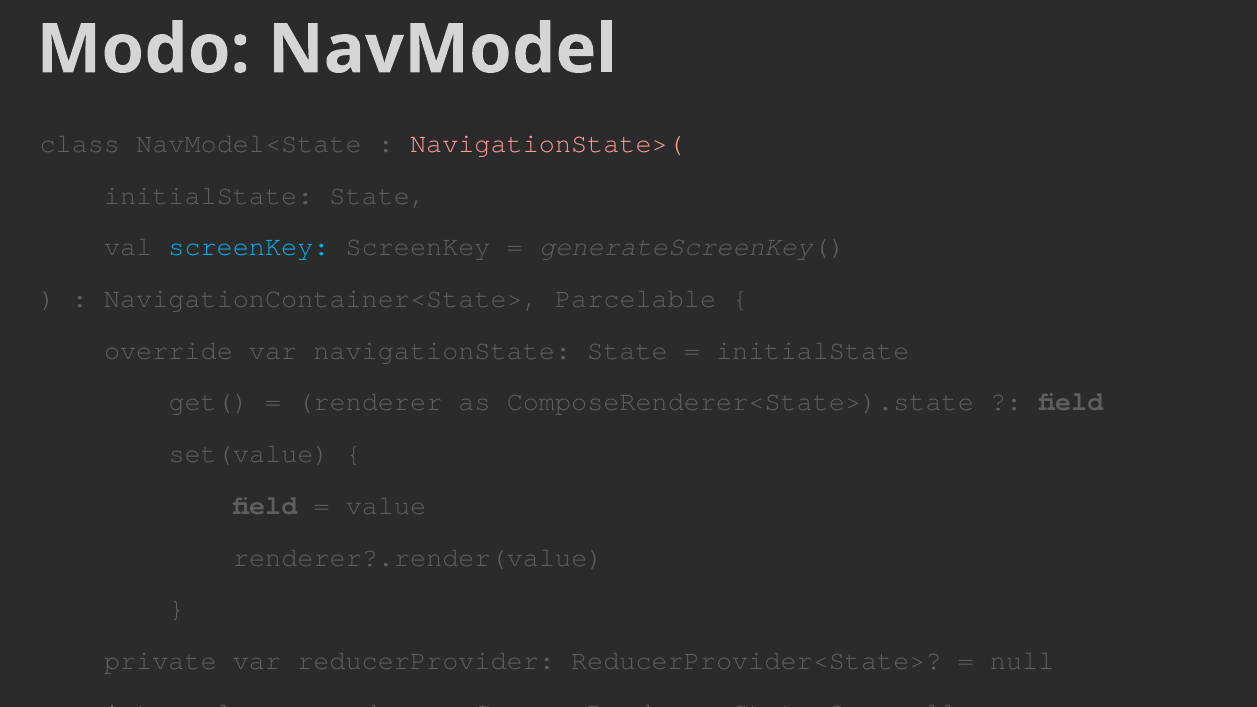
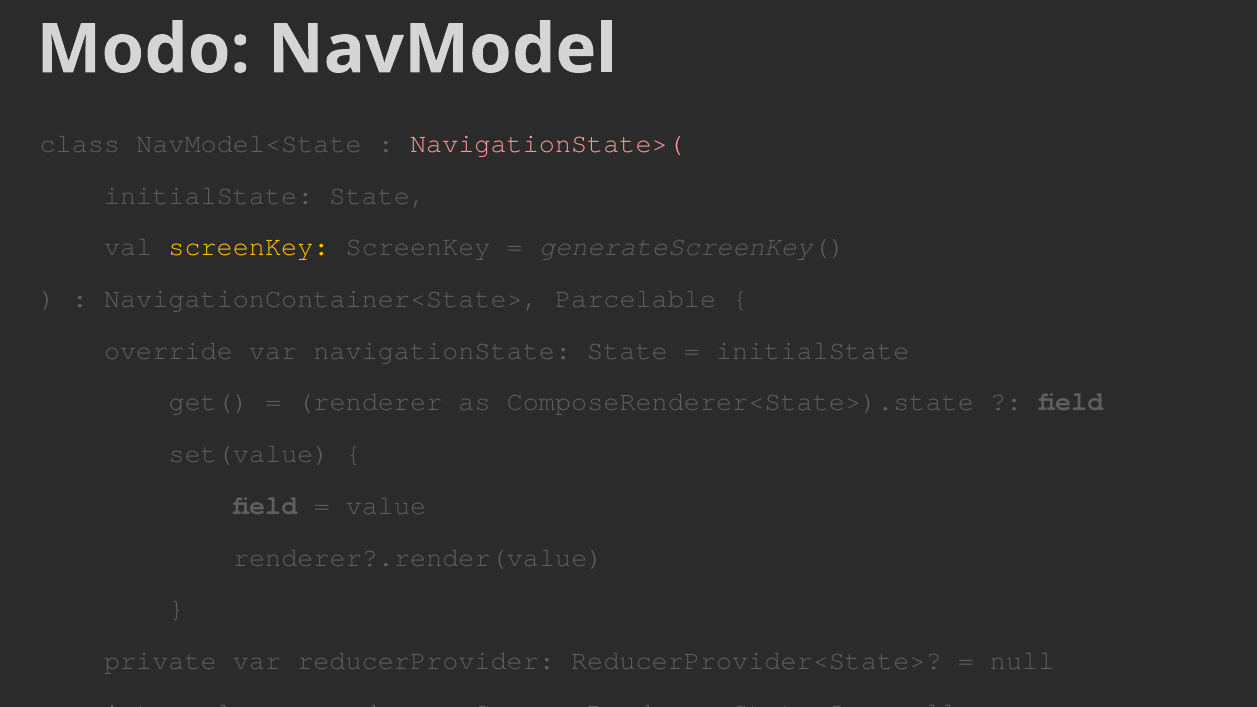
screenKey colour: light blue -> yellow (249, 247)
